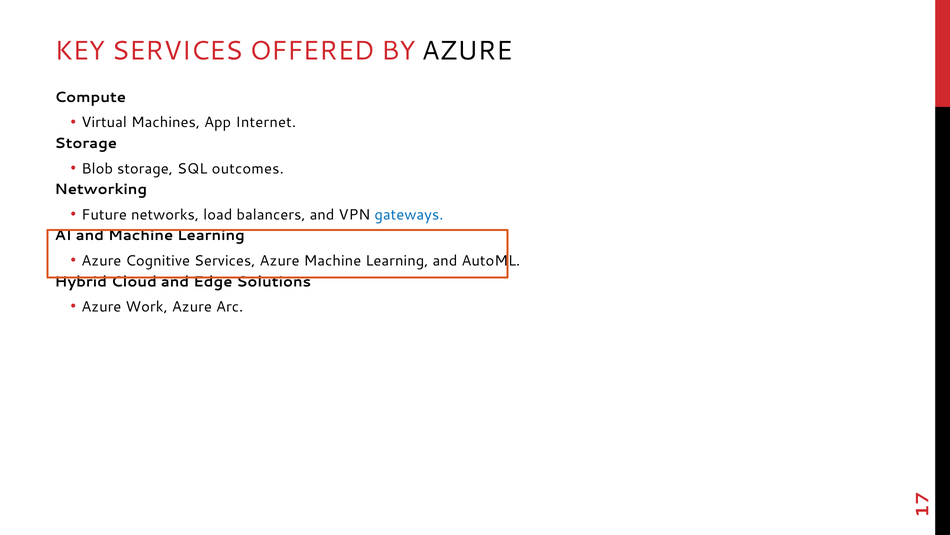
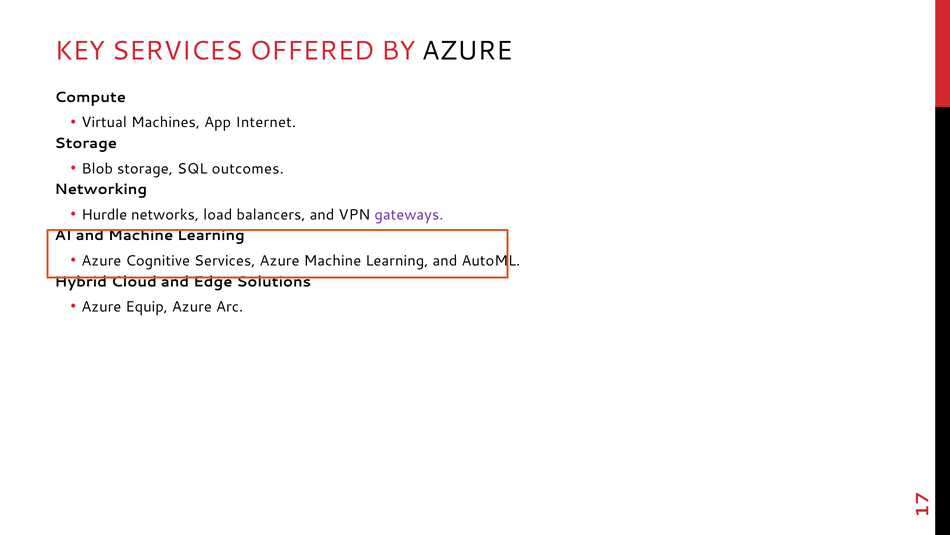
Future: Future -> Hurdle (104, 214)
gateways colour: blue -> purple (409, 214)
Work: Work -> Equip (147, 307)
